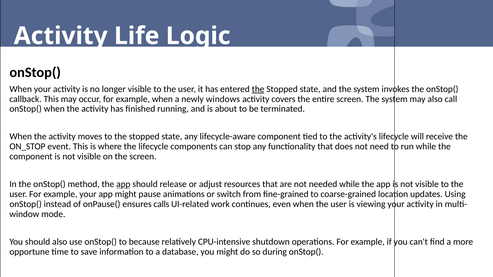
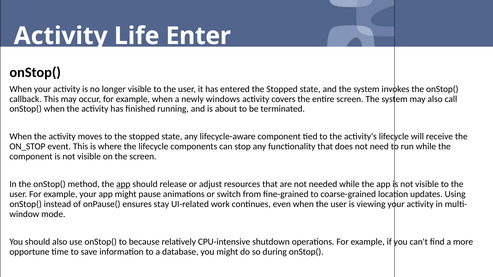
Logic: Logic -> Enter (198, 36)
the underline: present -> none (258, 89)
calls: calls -> stay (161, 204)
